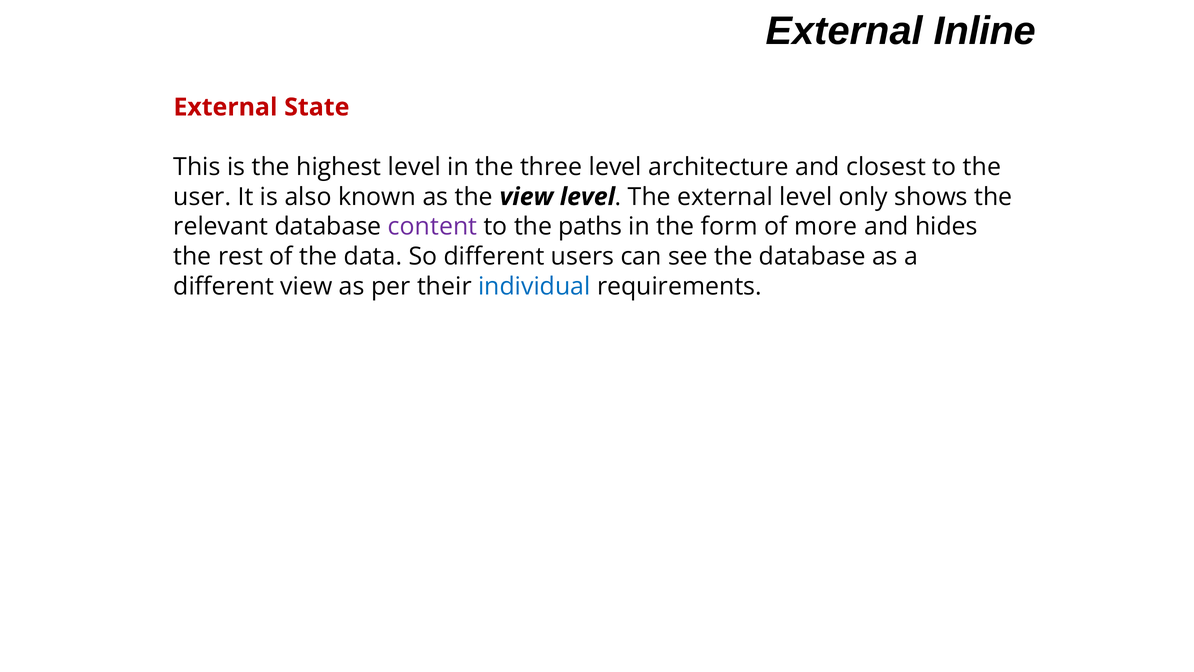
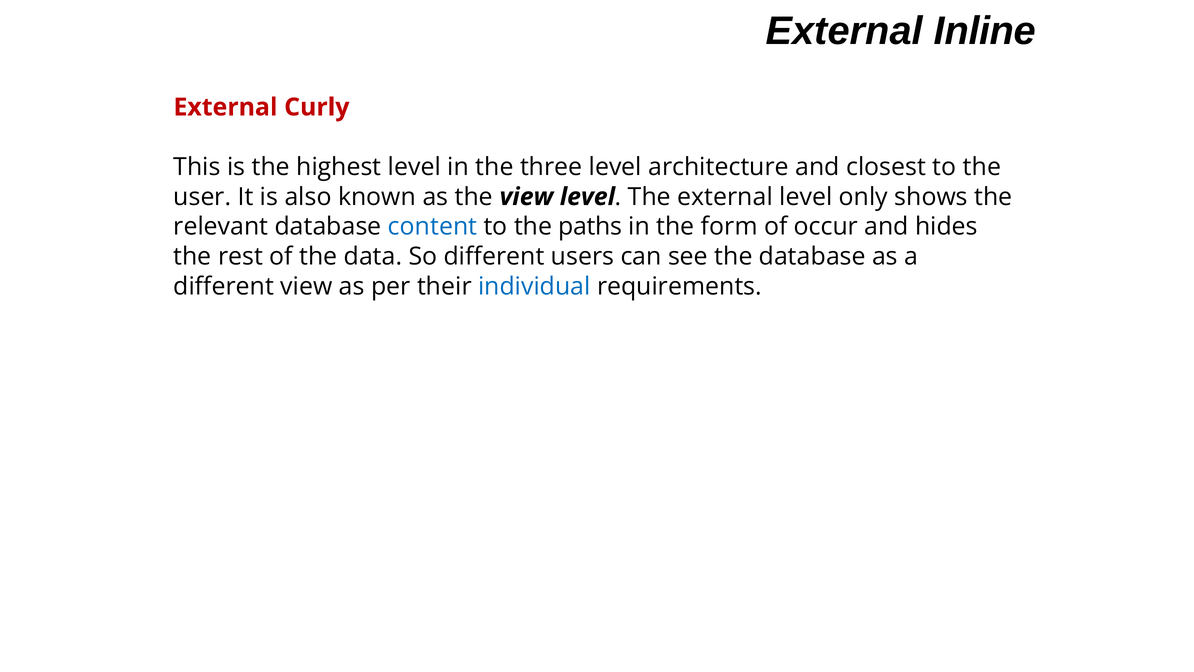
State: State -> Curly (317, 107)
content colour: purple -> blue (433, 227)
more: more -> occur (826, 227)
